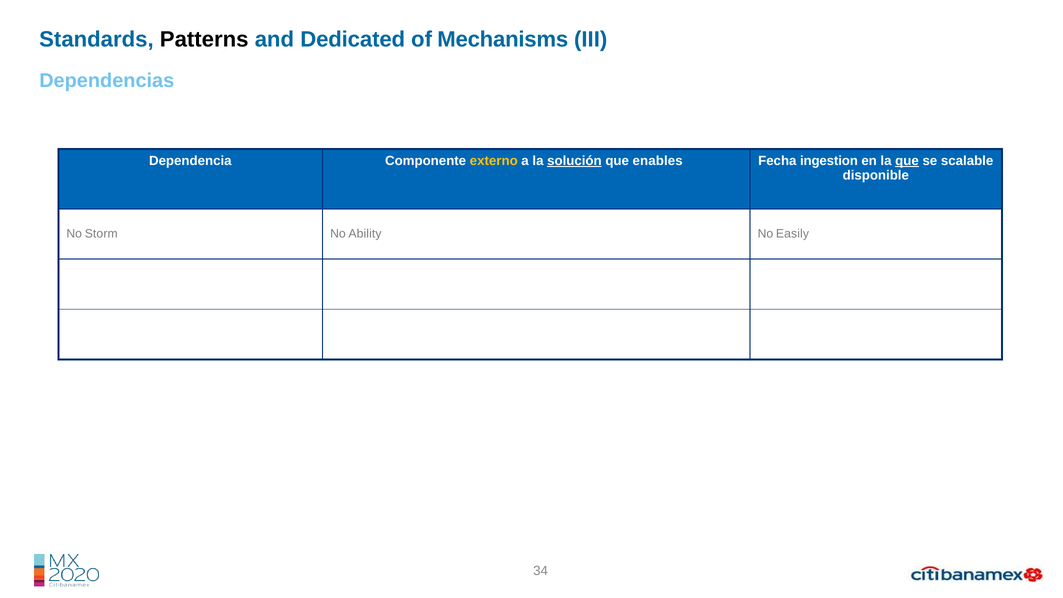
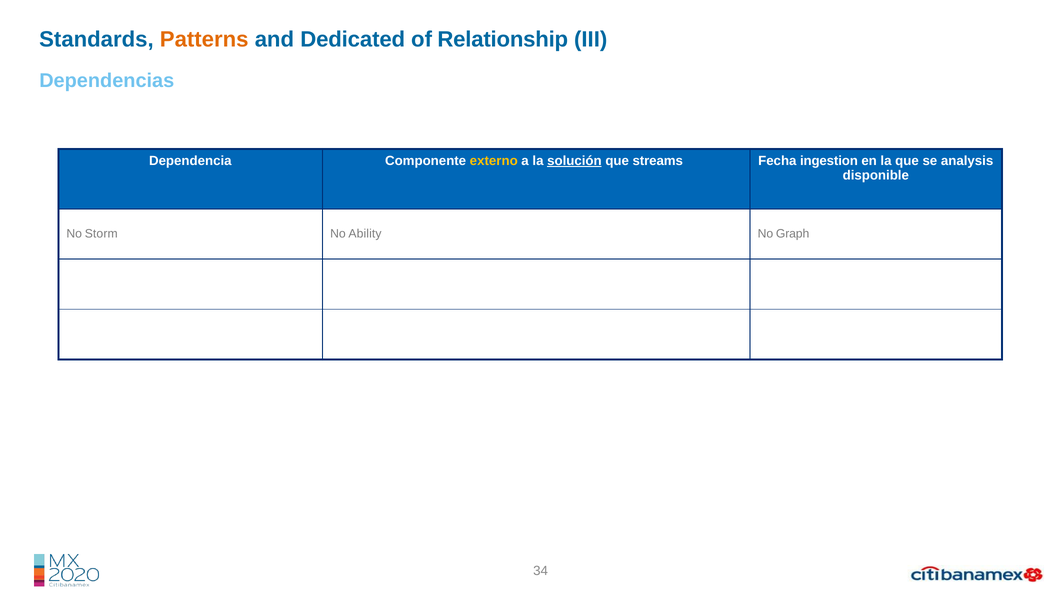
Patterns colour: black -> orange (204, 40)
Mechanisms: Mechanisms -> Relationship (503, 40)
enables: enables -> streams (658, 161)
que underline: present -> none (907, 161)
scalable: scalable -> analysis (967, 161)
Easily: Easily -> Graph (793, 234)
